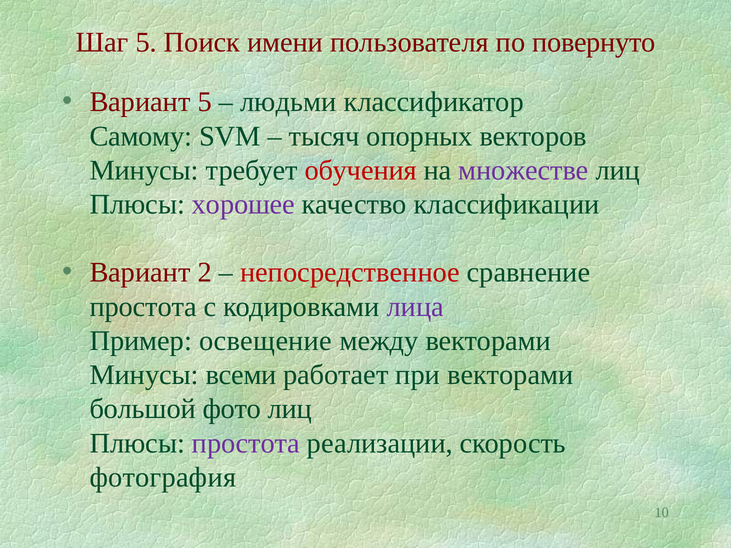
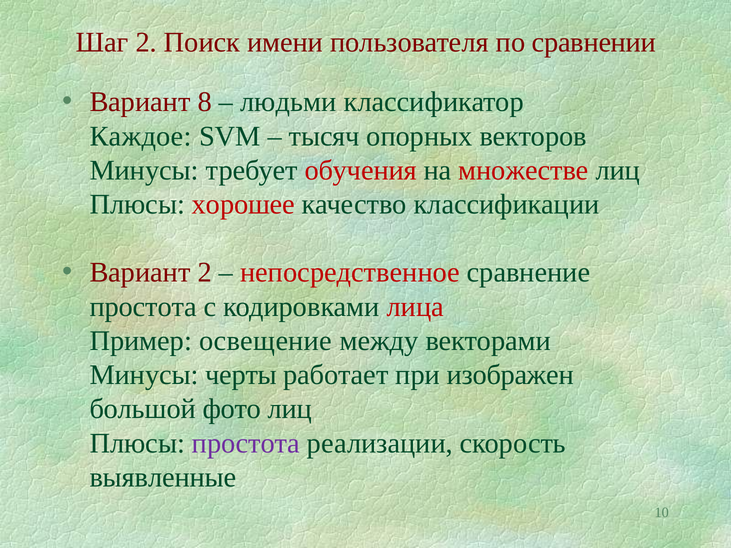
Шаг 5: 5 -> 2 (146, 42)
повернуто: повернуто -> сравнении (594, 42)
Вариант 5: 5 -> 8 (205, 102)
Самому: Самому -> Каждое (141, 136)
множестве colour: purple -> red (523, 170)
хорошее colour: purple -> red (243, 204)
лица colour: purple -> red (415, 307)
всеми: всеми -> черты (241, 375)
при векторами: векторами -> изображен (510, 375)
фотография: фотография -> выявленные (163, 478)
